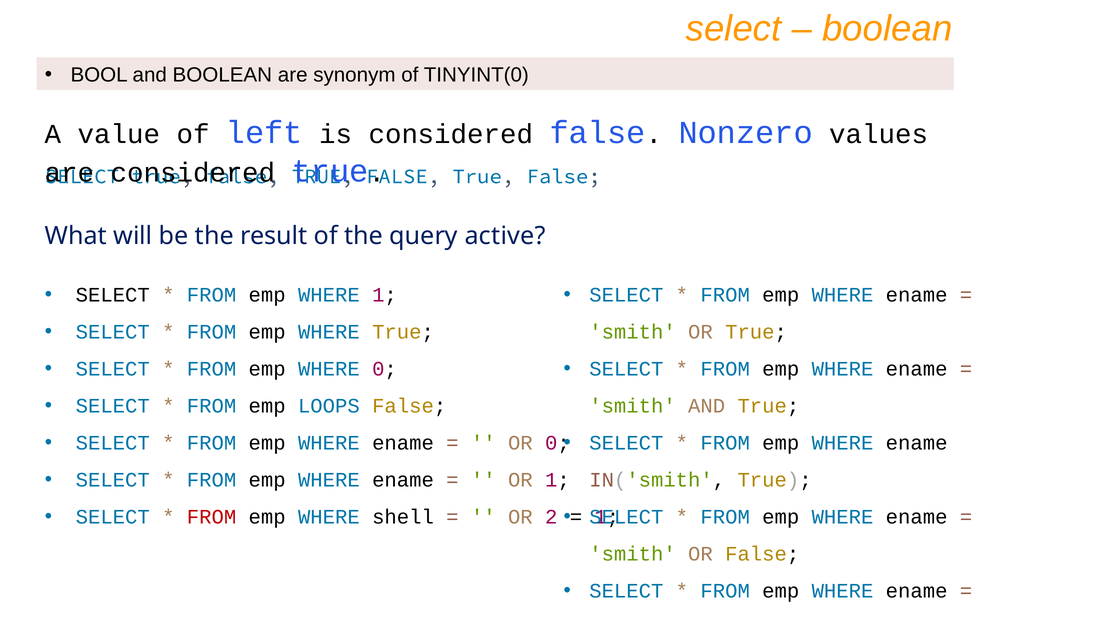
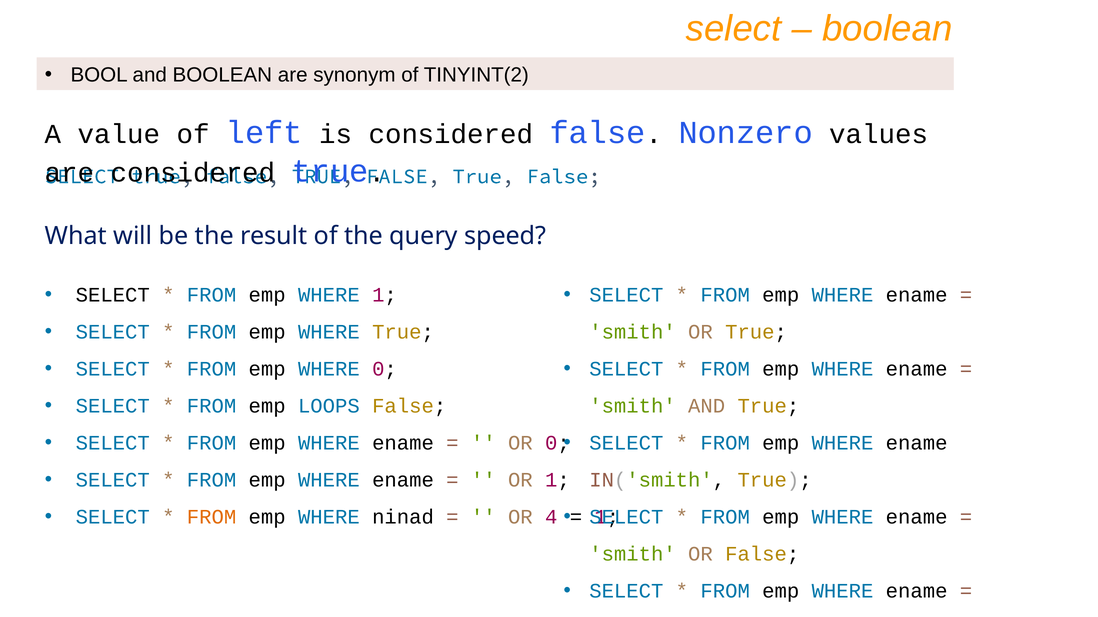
TINYINT(0: TINYINT(0 -> TINYINT(2 (476, 75)
active: active -> speed (505, 236)
FROM colour: red -> orange (212, 518)
shell: shell -> ninad (403, 518)
2: 2 -> 4 (551, 518)
